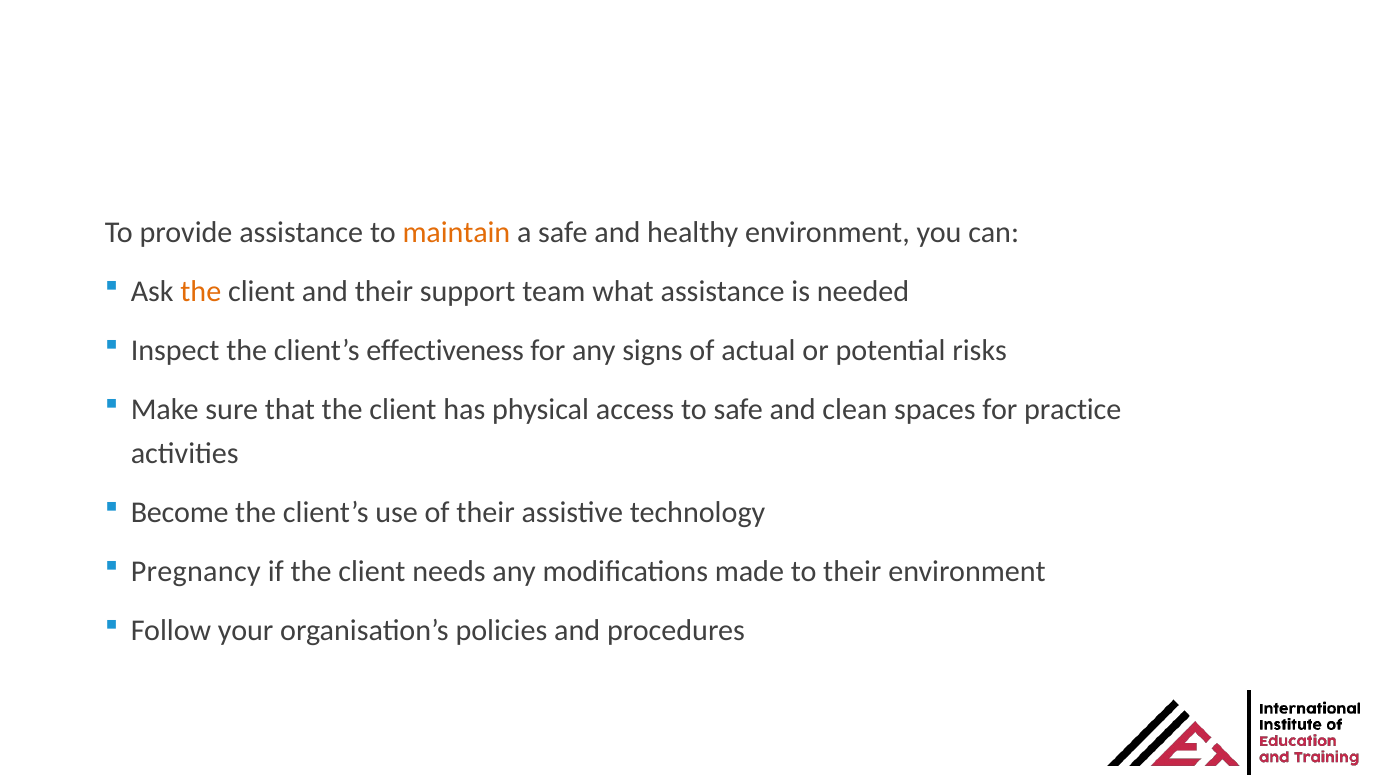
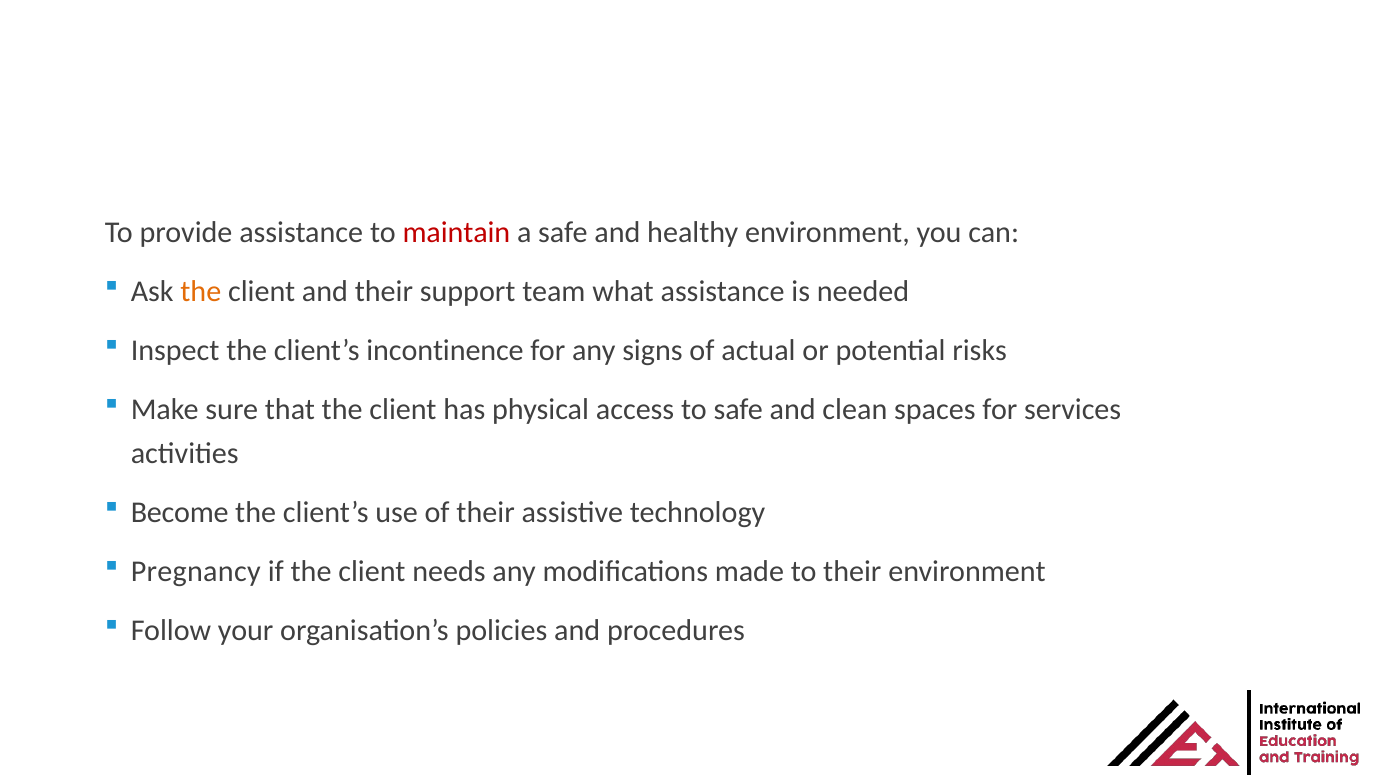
maintain colour: orange -> red (456, 232)
effectiveness: effectiveness -> incontinence (445, 351)
practice: practice -> services (1073, 410)
